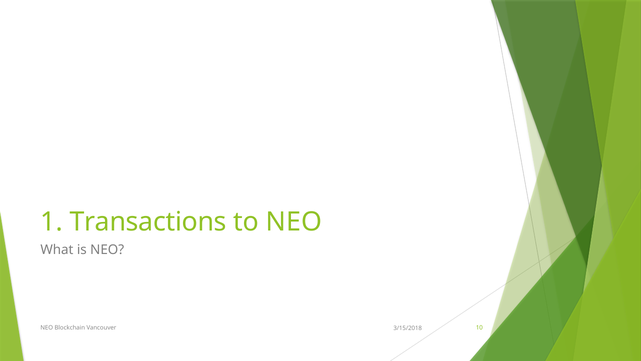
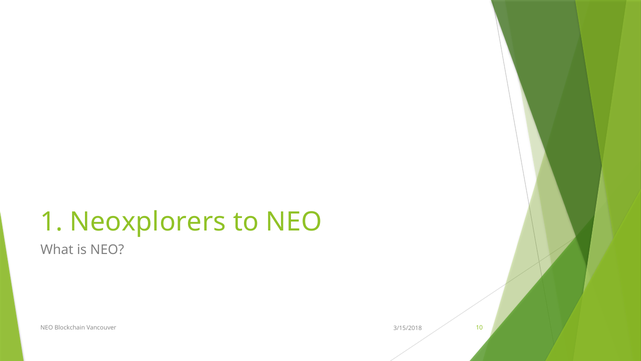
Transactions: Transactions -> Neoxplorers (148, 221)
